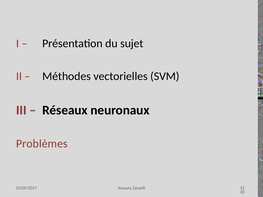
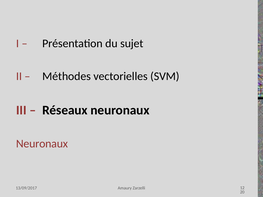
Problèmes: Problèmes -> Neuronaux (42, 144)
